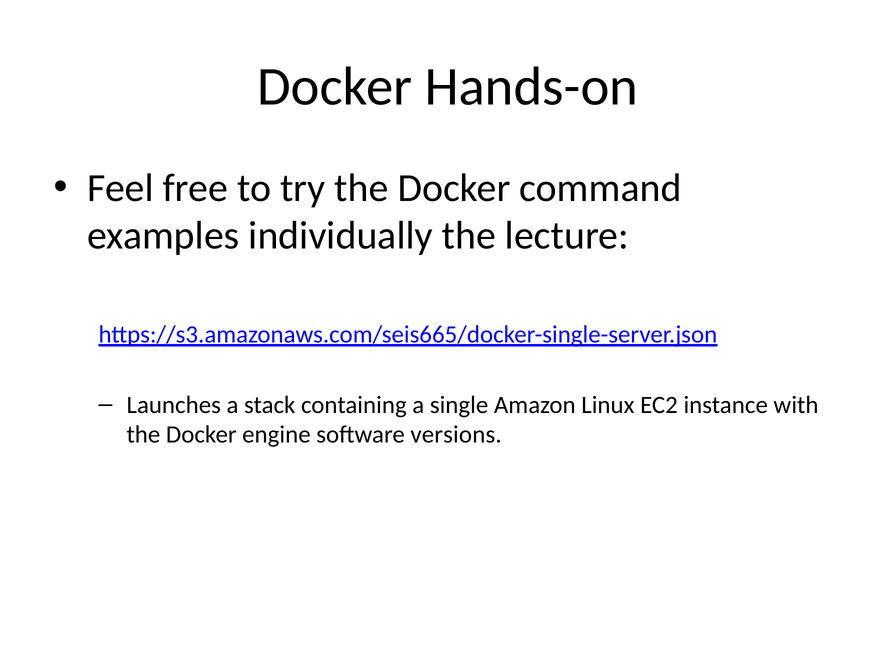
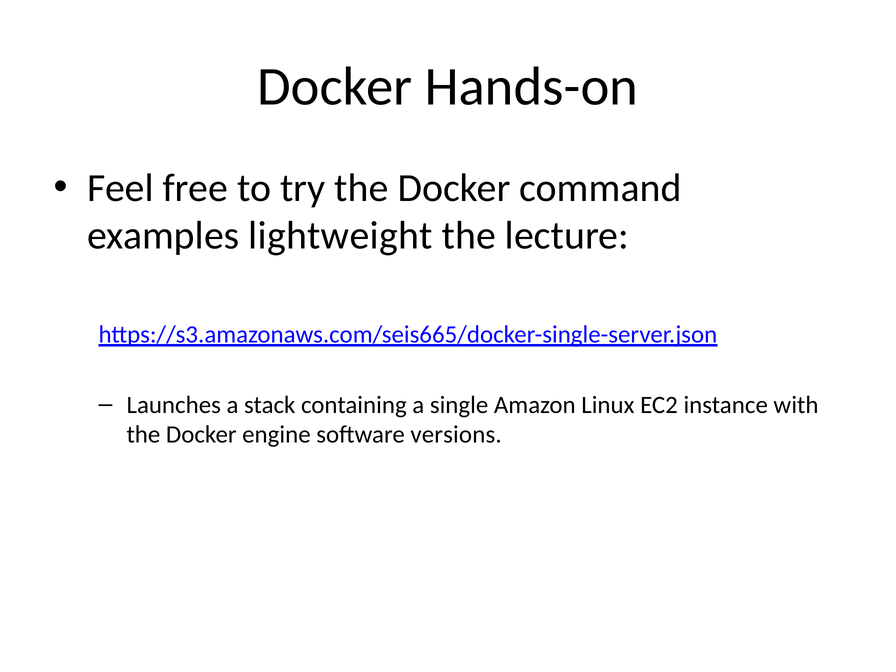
individually: individually -> lightweight (340, 236)
